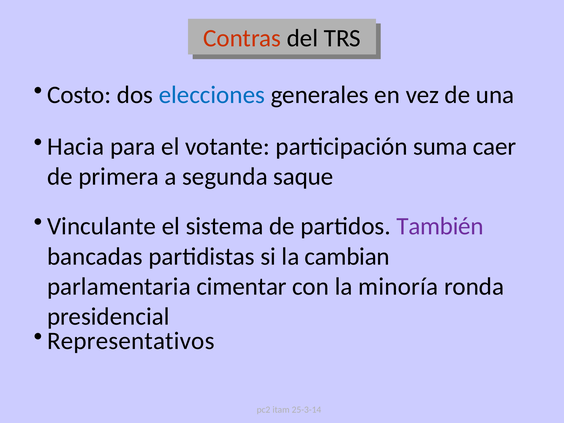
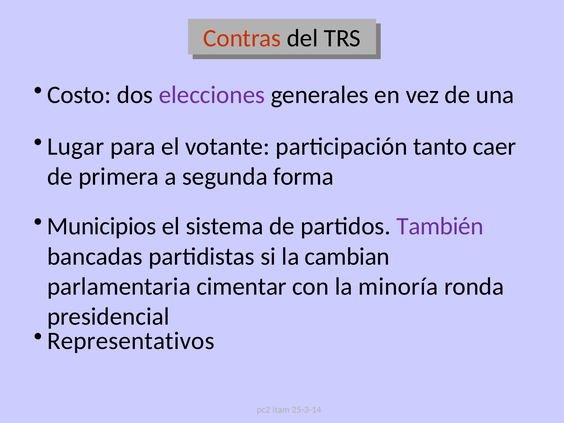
elecciones colour: blue -> purple (212, 95)
Hacia: Hacia -> Lugar (76, 146)
suma: suma -> tanto (440, 146)
saque: saque -> forma (303, 177)
Vinculante: Vinculante -> Municipios (102, 226)
